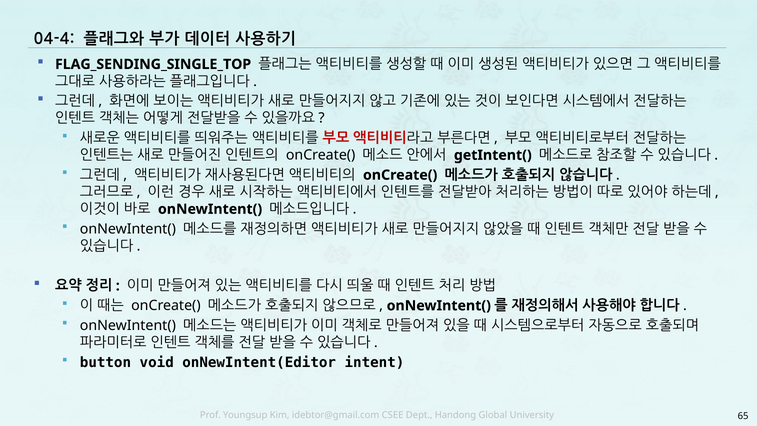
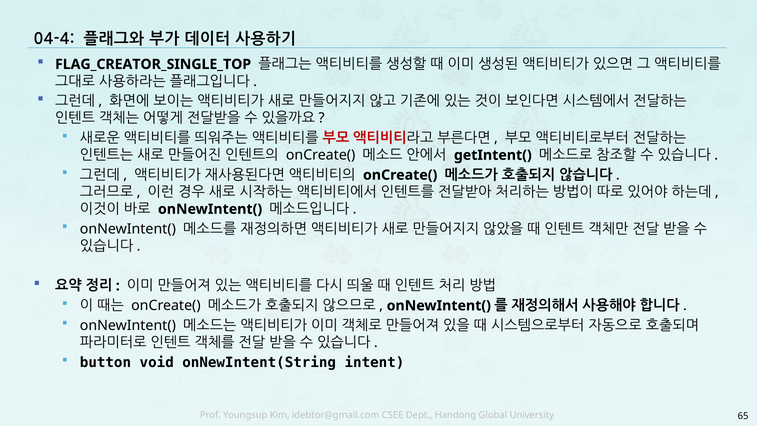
FLAG_SENDING_SINGLE_TOP: FLAG_SENDING_SINGLE_TOP -> FLAG_CREATOR_SINGLE_TOP (153, 64)
onNewIntent(Editor: onNewIntent(Editor -> onNewIntent(String (259, 362)
